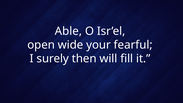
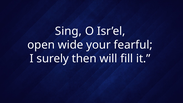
Able: Able -> Sing (68, 31)
